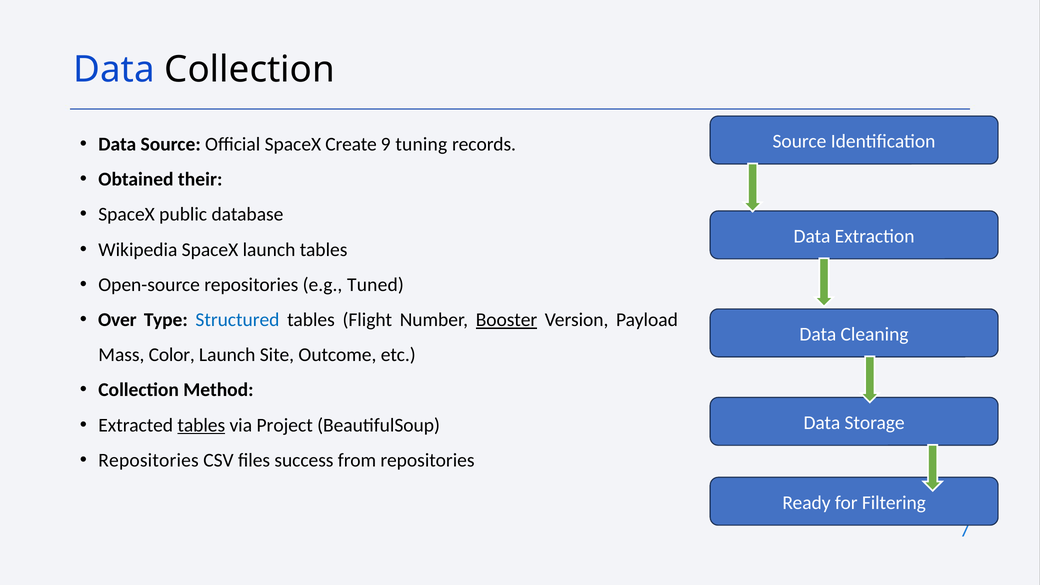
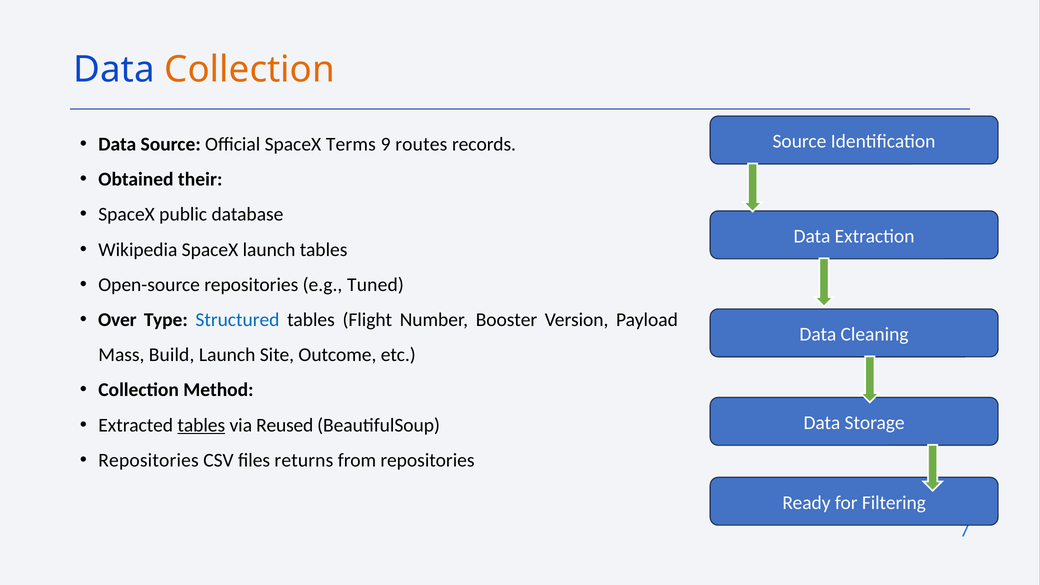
Collection colour: black -> orange (250, 69)
Create: Create -> Terms (351, 144)
tuning: tuning -> routes (421, 144)
Booster underline: present -> none (506, 320)
Color: Color -> Build (172, 355)
Project: Project -> Reused (285, 425)
success: success -> returns (304, 460)
